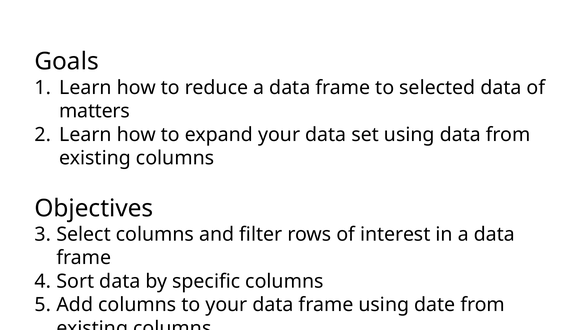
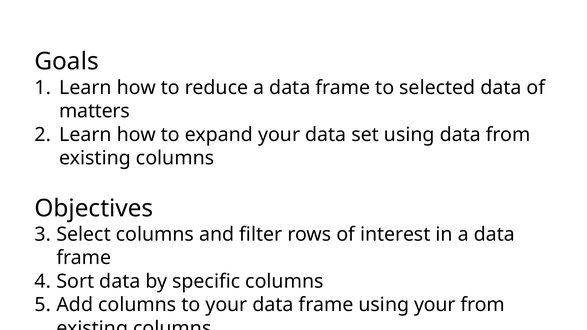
using date: date -> your (435, 305)
